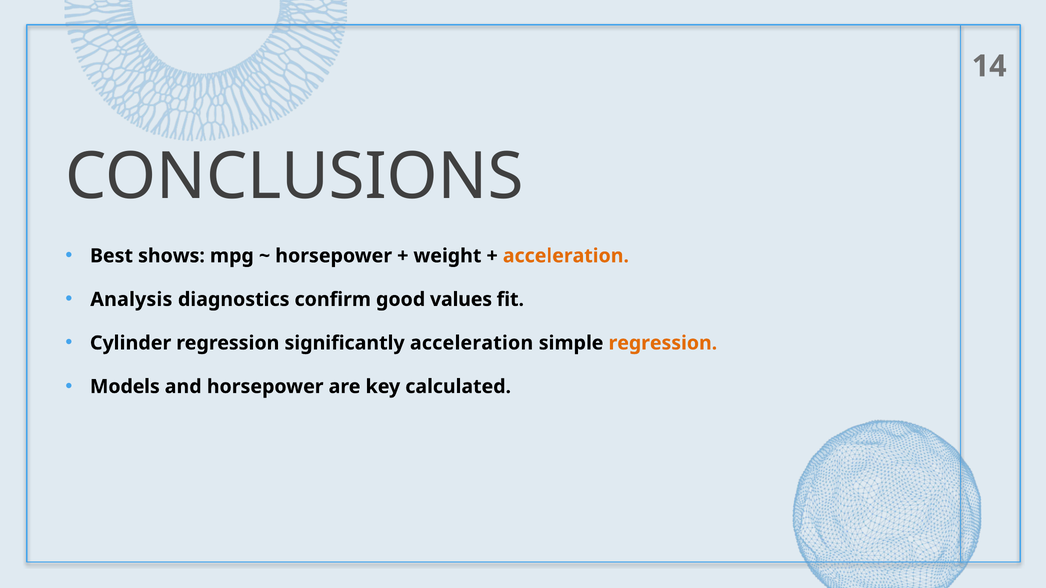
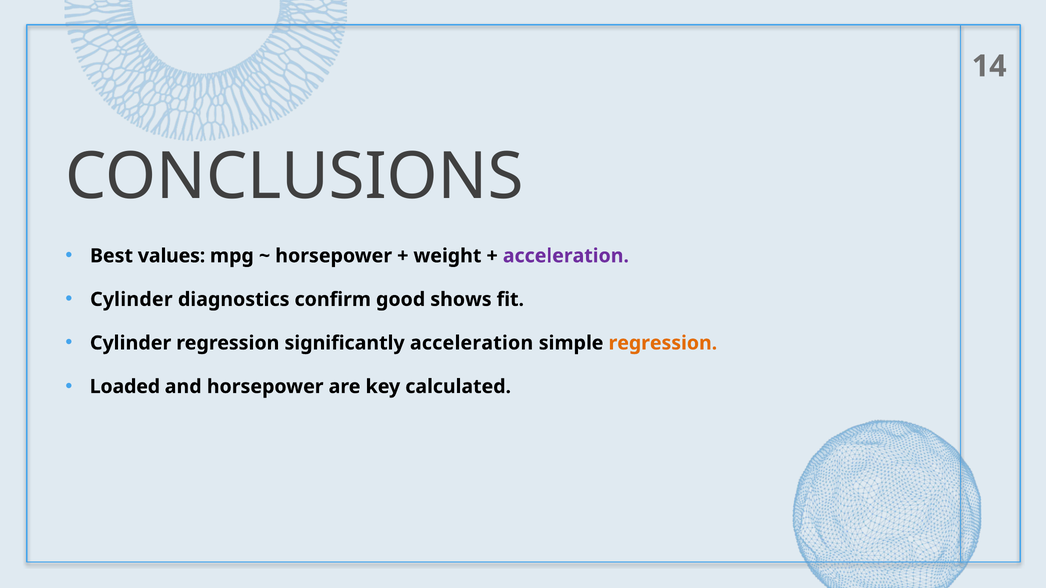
shows: shows -> values (172, 256)
acceleration colour: orange -> purple (566, 256)
Analysis: Analysis -> Cylinder (131, 300)
values: values -> shows (461, 300)
Models: Models -> Loaded (125, 387)
